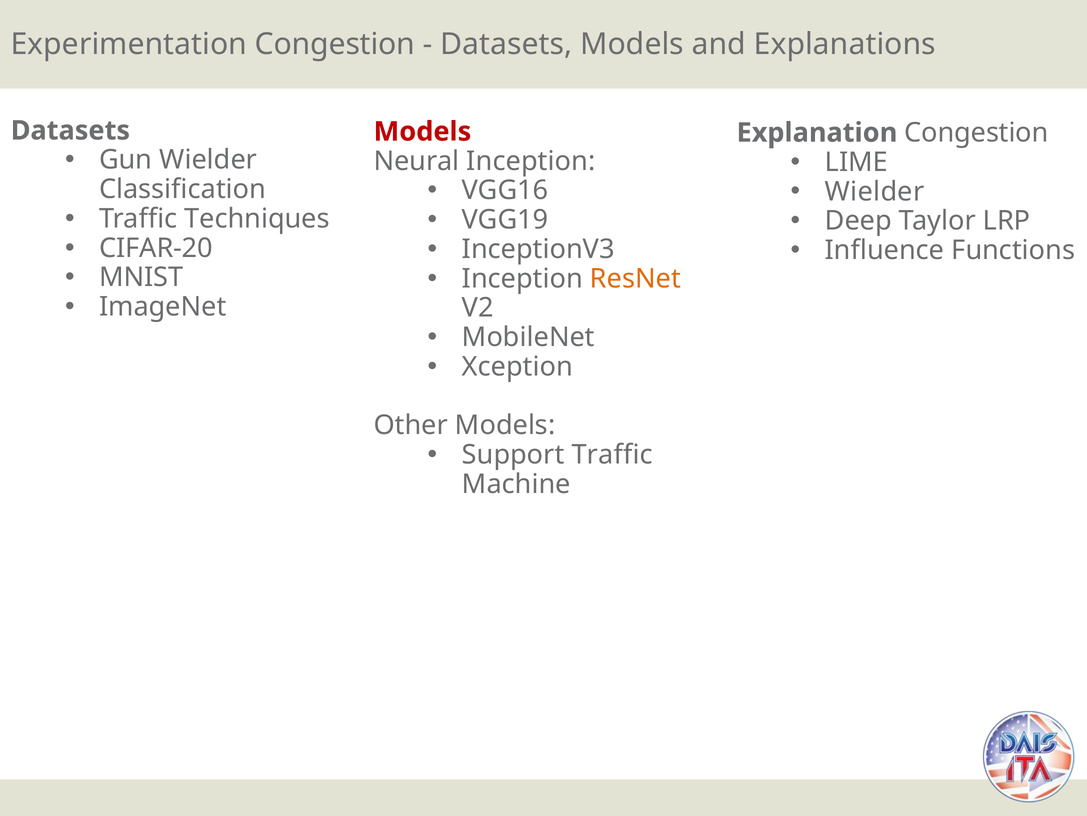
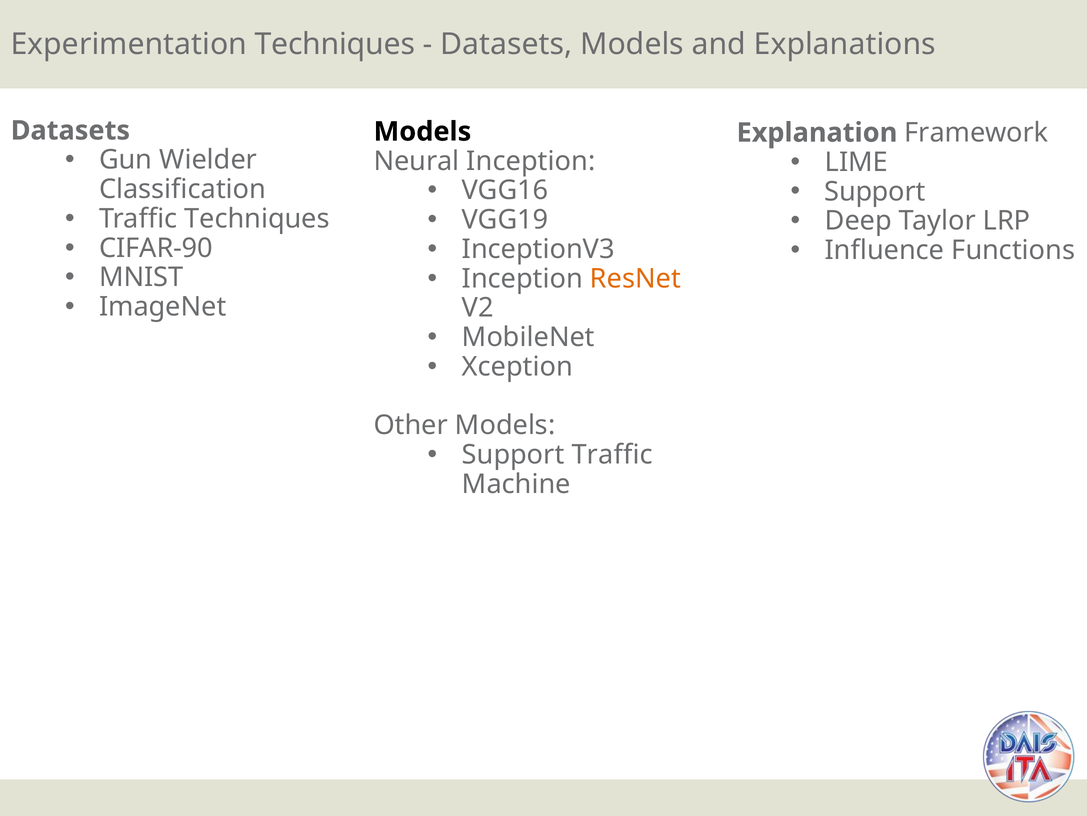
Experimentation Congestion: Congestion -> Techniques (335, 44)
Models colour: red -> black (422, 132)
Explanation Congestion: Congestion -> Framework (976, 133)
Wielder: Wielder -> Support (875, 191)
CIFAR-20: CIFAR-20 -> CIFAR-90 (156, 248)
